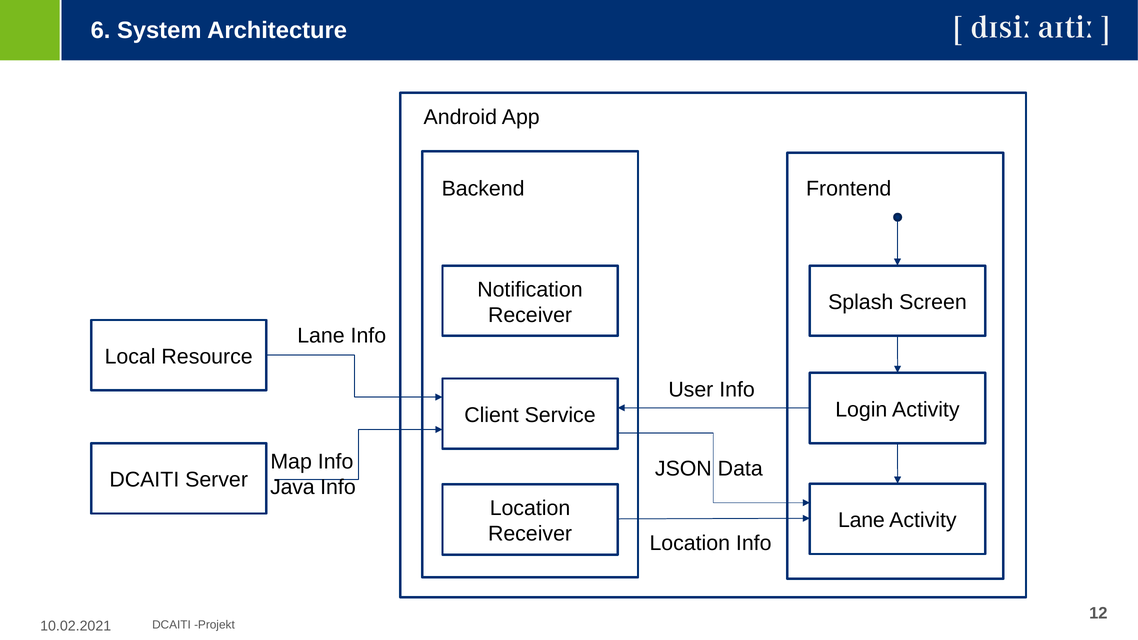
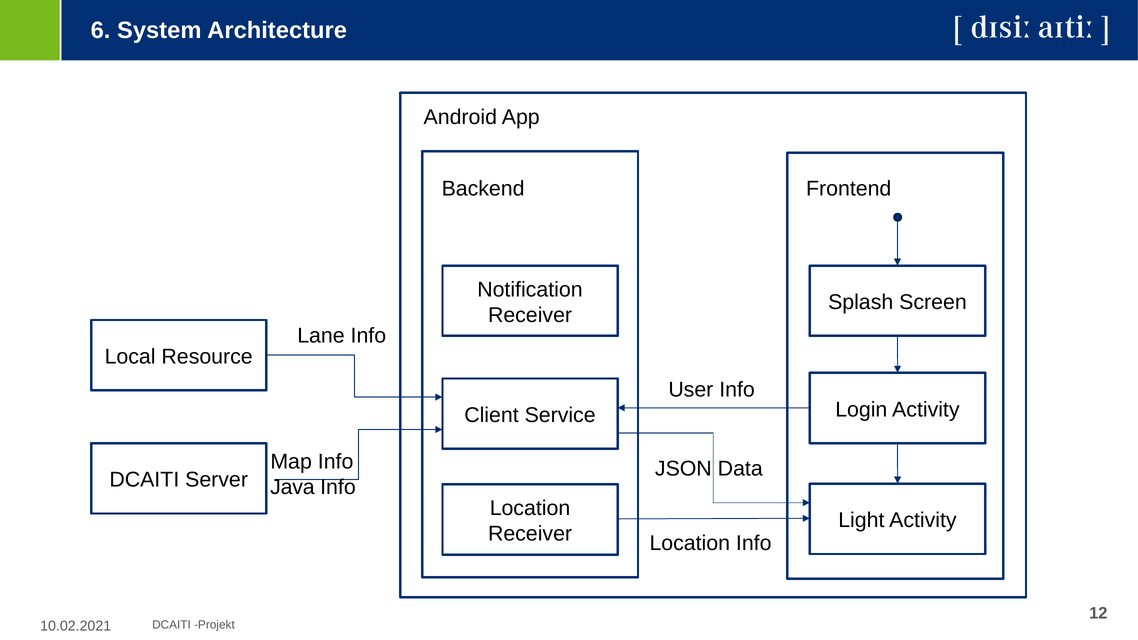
Lane: Lane -> Light (861, 520)
